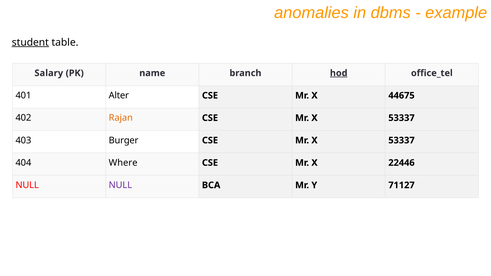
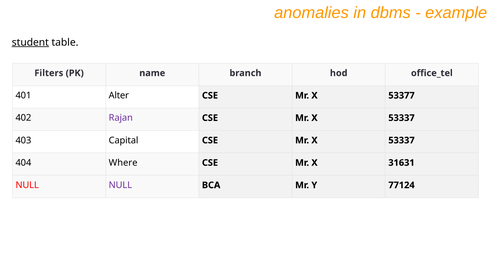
Salary: Salary -> Filters (49, 73)
hod underline: present -> none (339, 73)
44675: 44675 -> 53377 (402, 96)
Rajan colour: orange -> purple (121, 118)
Burger: Burger -> Capital (124, 140)
22446: 22446 -> 31631 (402, 163)
71127: 71127 -> 77124 (402, 185)
